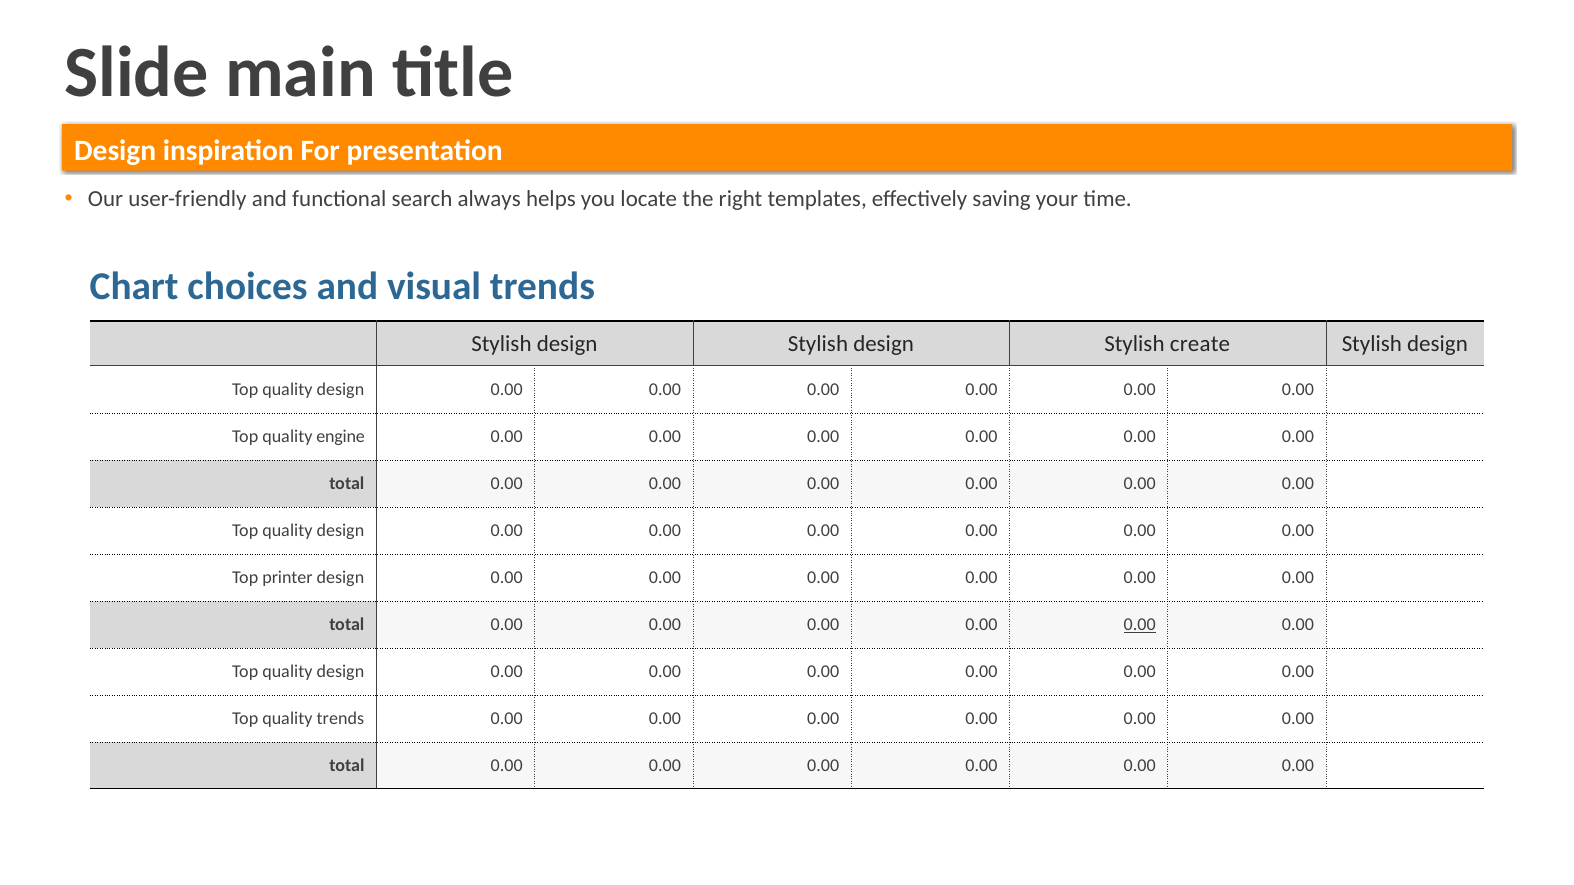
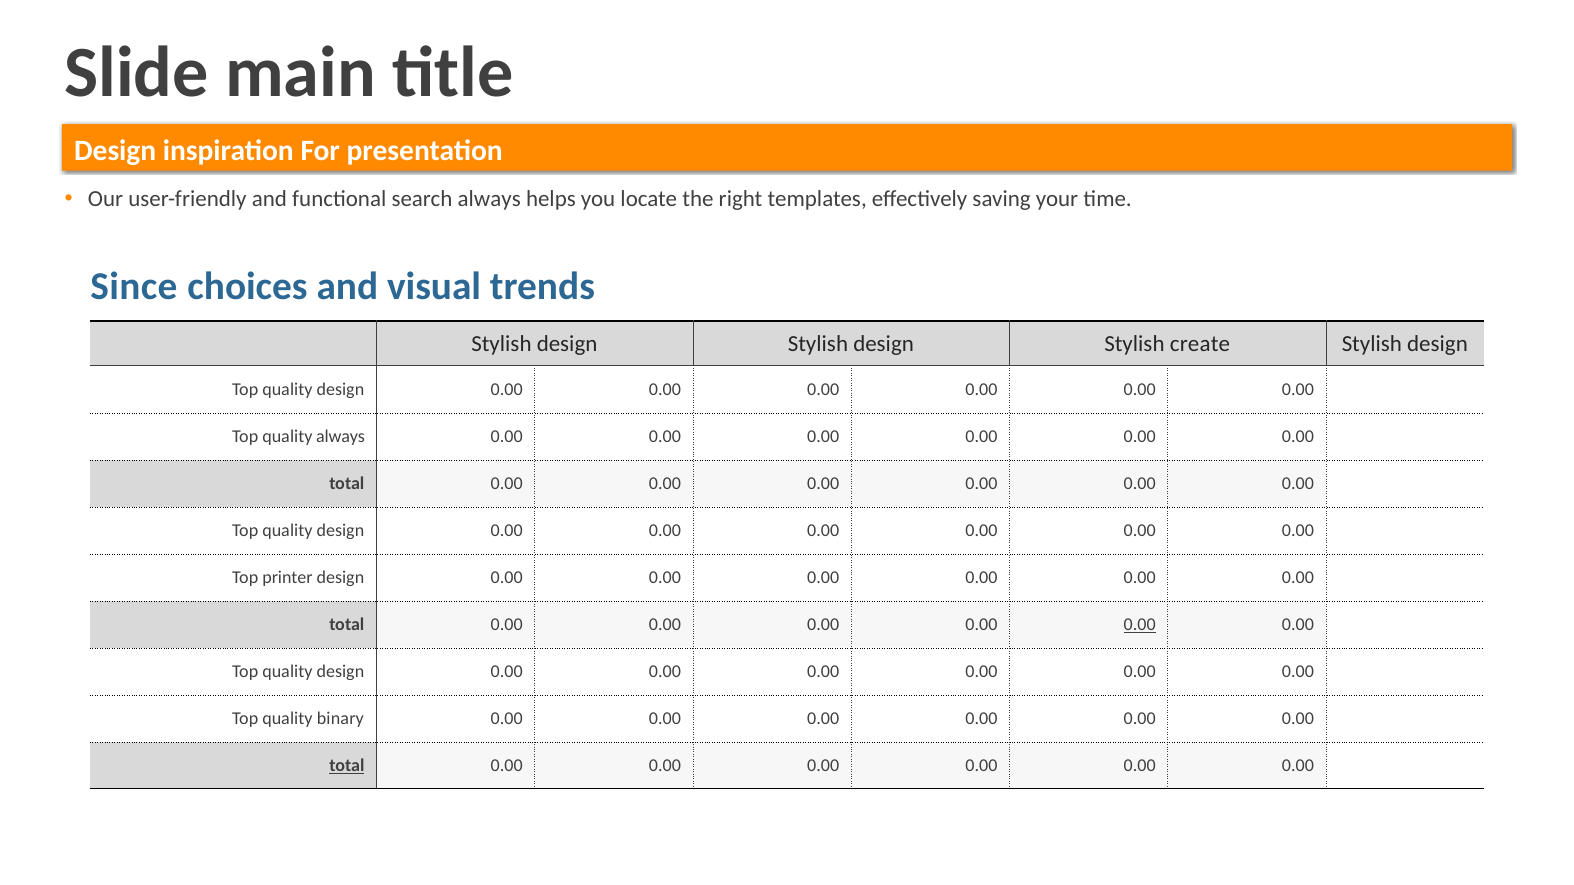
Chart: Chart -> Since (134, 286)
quality engine: engine -> always (341, 437)
quality trends: trends -> binary (340, 719)
total underline: none -> present (347, 766)
